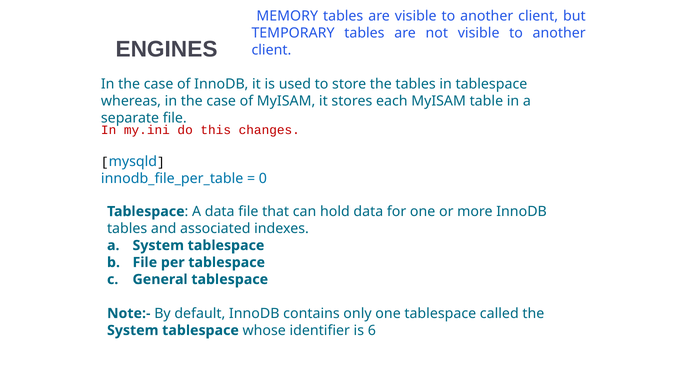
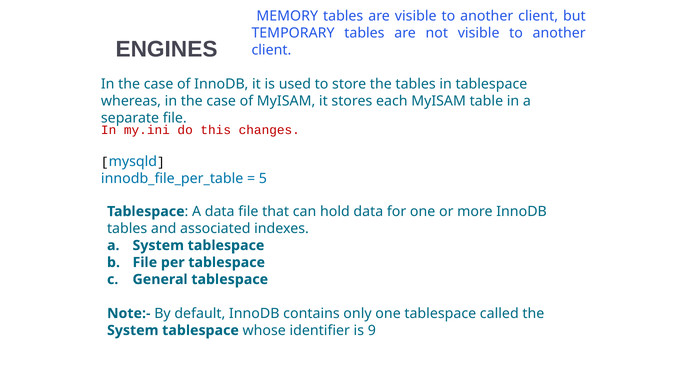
0: 0 -> 5 (263, 179)
6: 6 -> 9 (372, 331)
